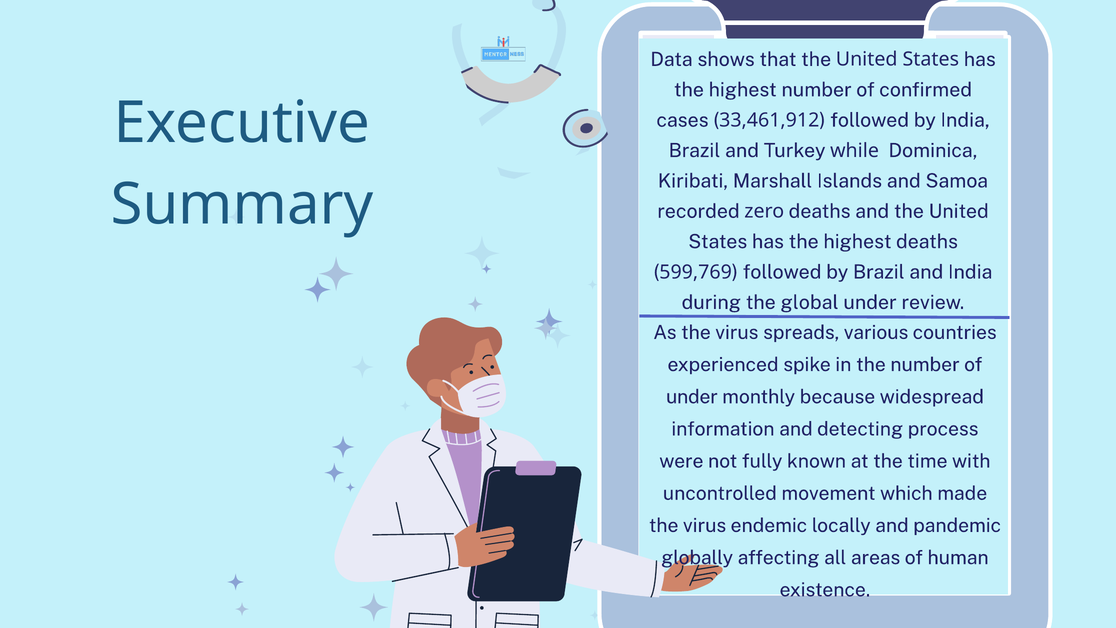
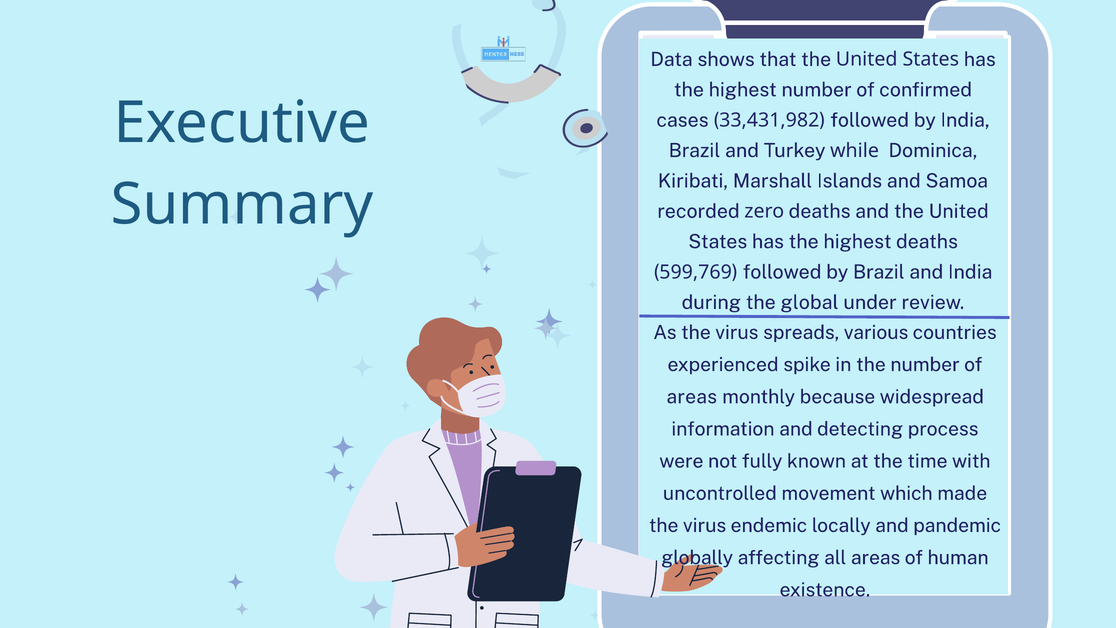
33,461,912: 33,461,912 -> 33,431,982 (769, 120)
under: under -> areas (692, 397)
